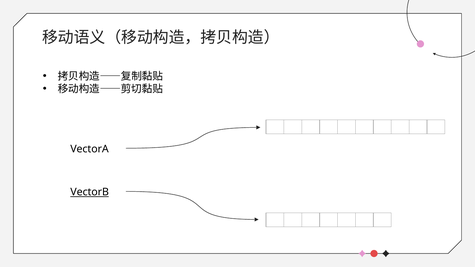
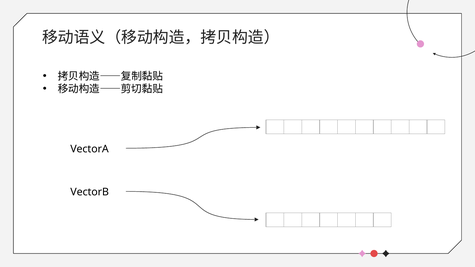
VectorB underline: present -> none (90, 192)
